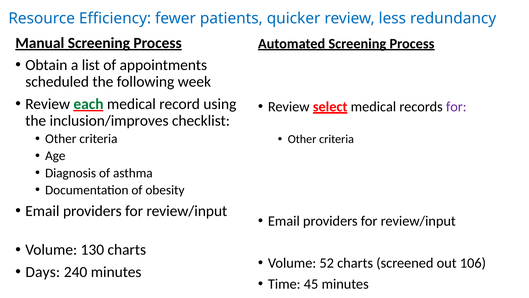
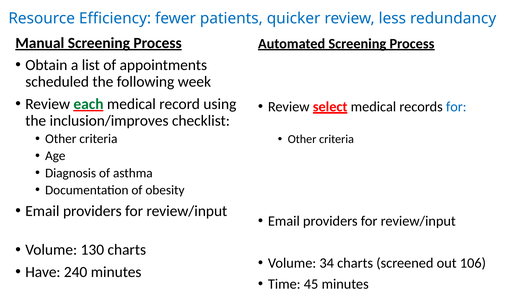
for colour: purple -> blue (456, 106)
52: 52 -> 34 (327, 263)
Days: Days -> Have (43, 272)
